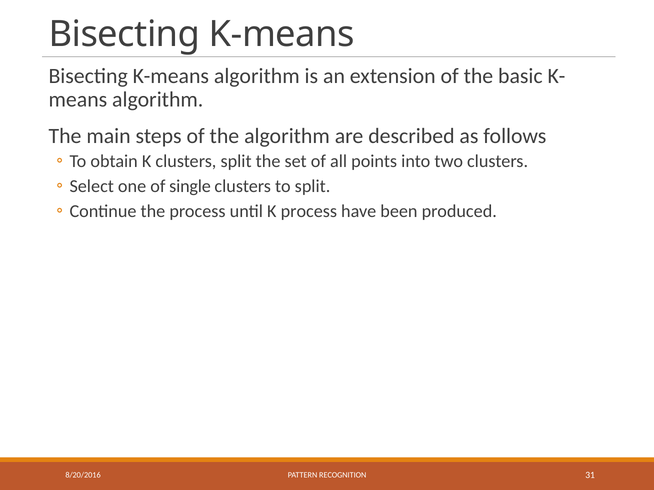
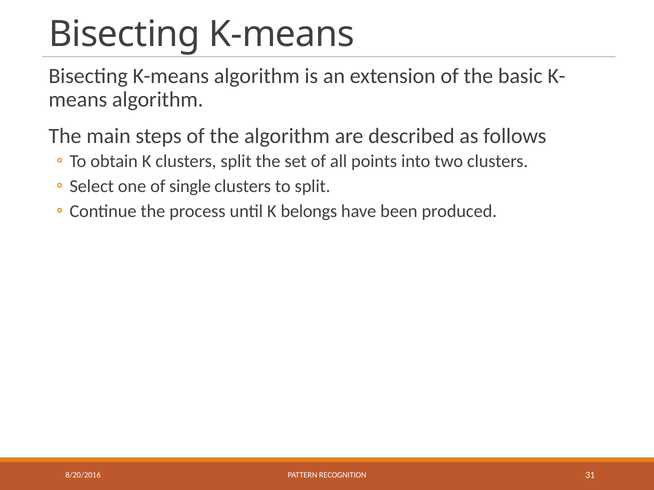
K process: process -> belongs (309, 211)
